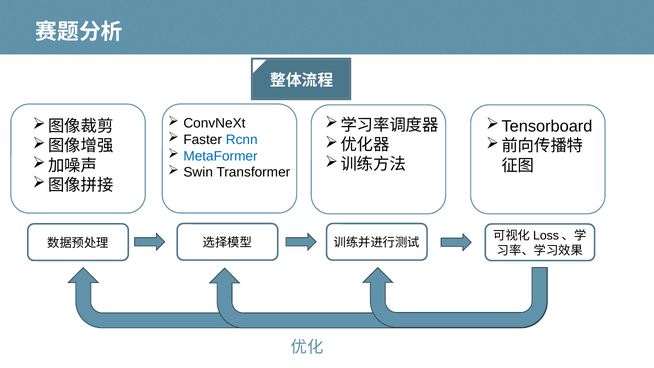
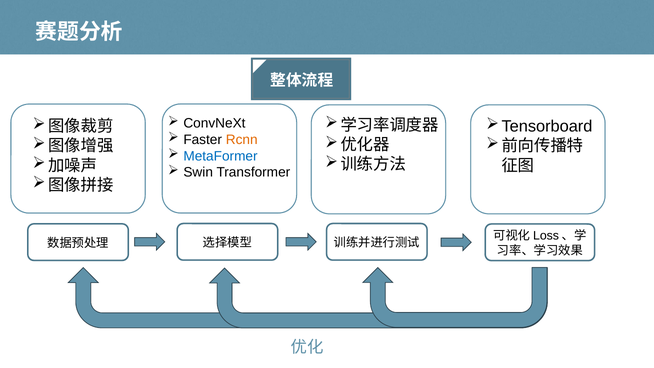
Rcnn colour: blue -> orange (242, 140)
